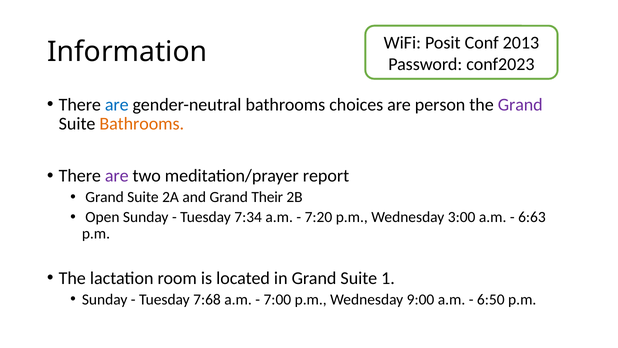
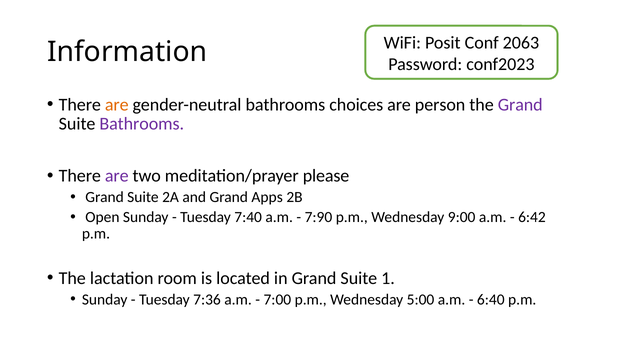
2013: 2013 -> 2063 (521, 43)
are colour: blue -> orange (117, 104)
Bathrooms colour: orange -> purple (142, 124)
report: report -> please (326, 176)
Their: Their -> Apps (267, 197)
7:34: 7:34 -> 7:40 (248, 217)
7:20: 7:20 -> 7:90 (318, 217)
3:00: 3:00 -> 9:00 (462, 217)
6:63: 6:63 -> 6:42 (532, 217)
7:68: 7:68 -> 7:36 (207, 299)
9:00: 9:00 -> 5:00 (420, 299)
6:50: 6:50 -> 6:40 (491, 299)
